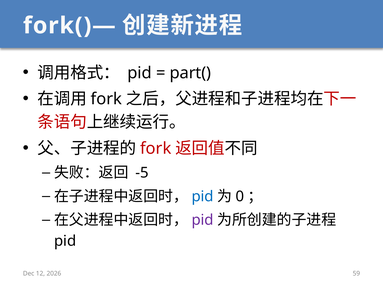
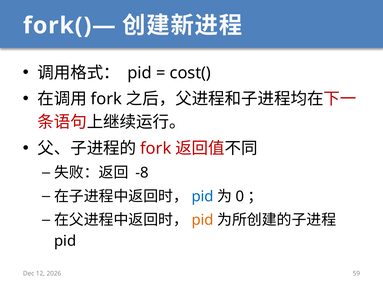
part(: part( -> cost( (190, 73)
-5: -5 -> -8 (142, 173)
pid colour: purple -> orange (203, 220)
